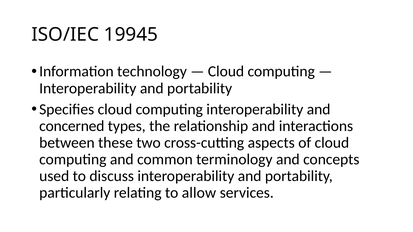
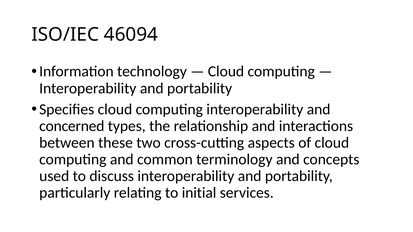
19945: 19945 -> 46094 (131, 35)
allow: allow -> initial (199, 193)
